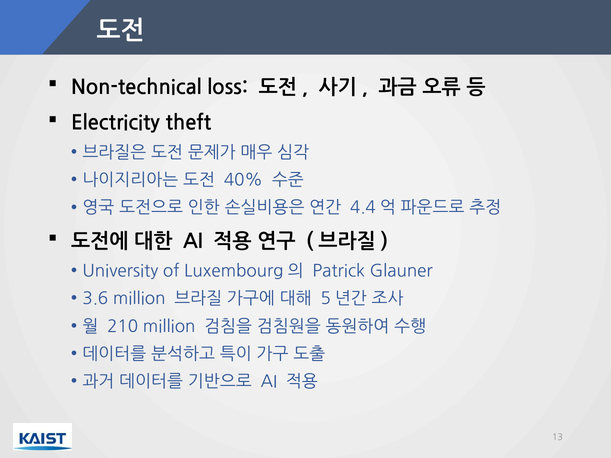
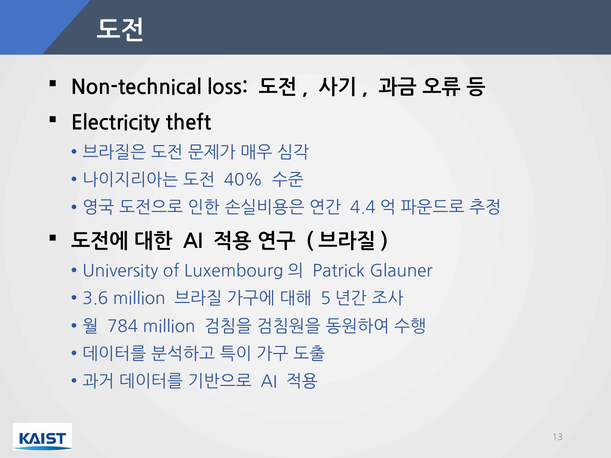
210: 210 -> 784 (123, 327)
